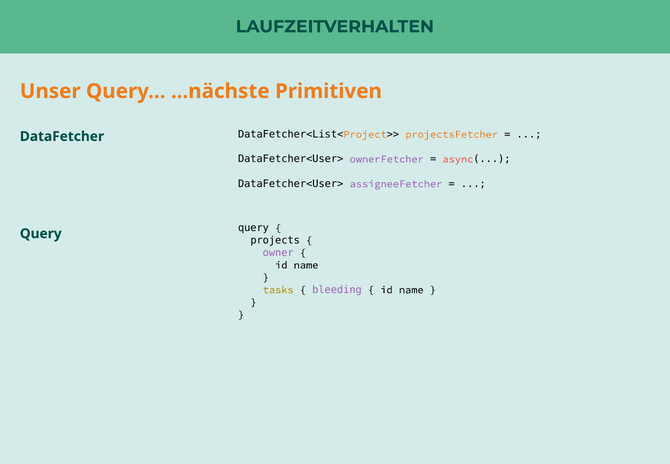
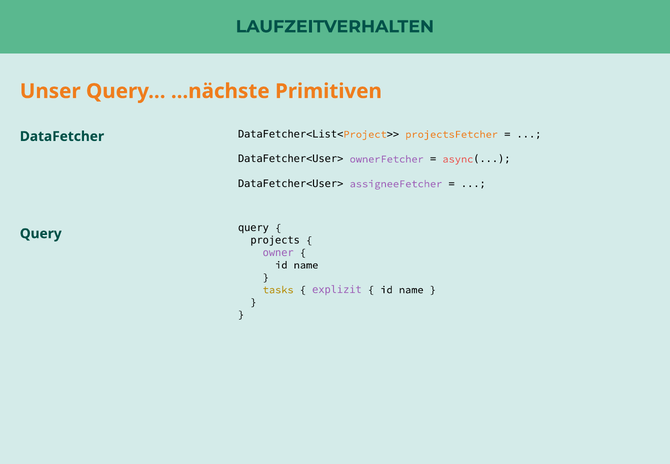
bleeding: bleeding -> explizit (337, 290)
